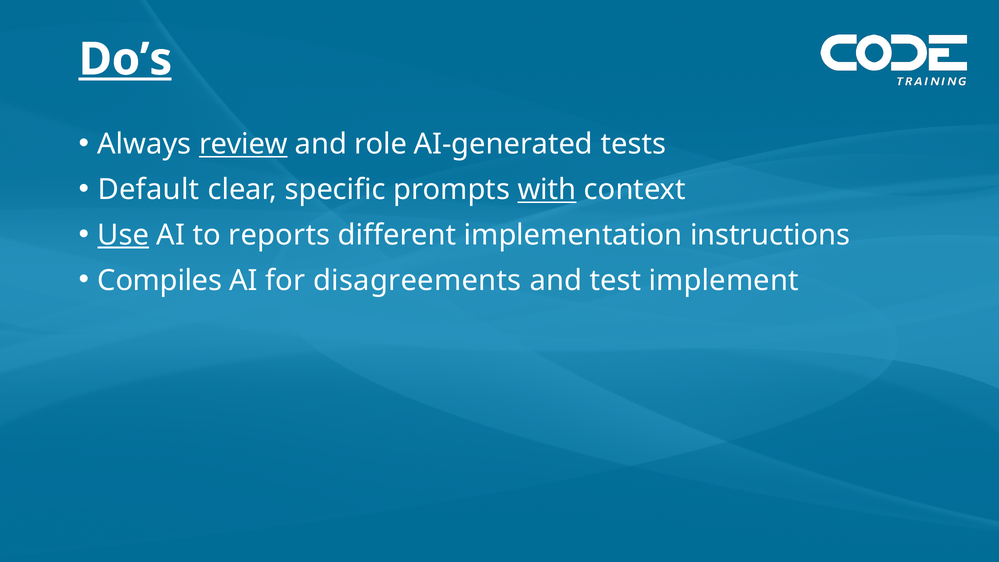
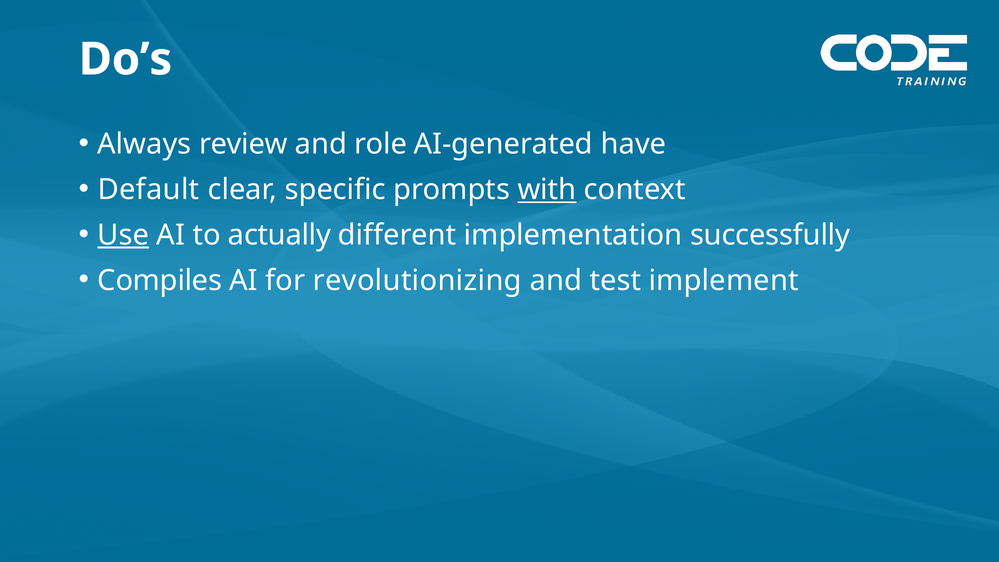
Do’s underline: present -> none (125, 59)
review underline: present -> none (243, 144)
tests: tests -> have (633, 144)
reports: reports -> actually (280, 235)
instructions: instructions -> successfully (770, 235)
disagreements: disagreements -> revolutionizing (417, 280)
